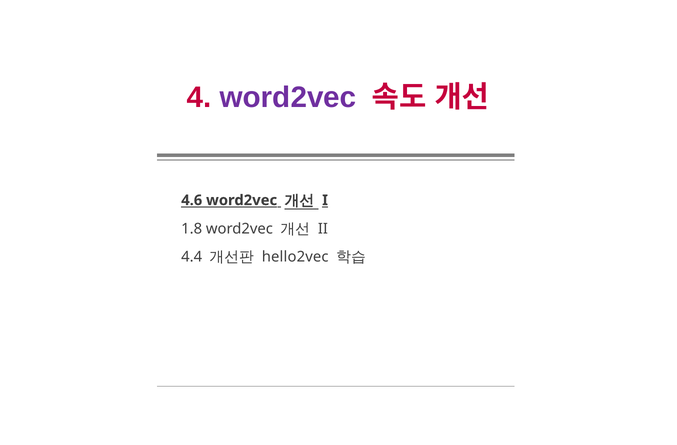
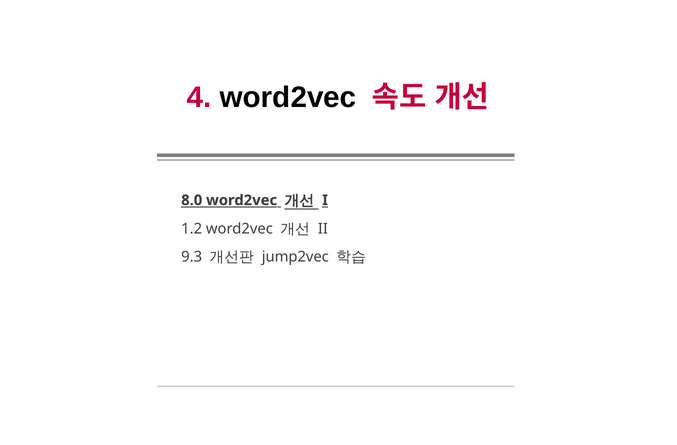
word2vec colour: purple -> black (288, 97)
4.6: 4.6 -> 8.0 (192, 200)
1.8: 1.8 -> 1.2 (192, 228)
4.4: 4.4 -> 9.3 (192, 257)
hello2vec: hello2vec -> jump2vec (295, 257)
